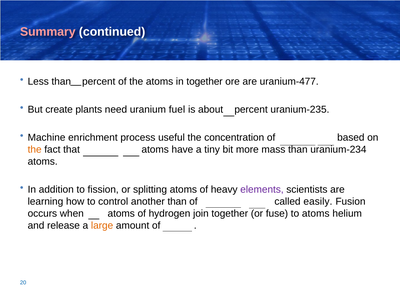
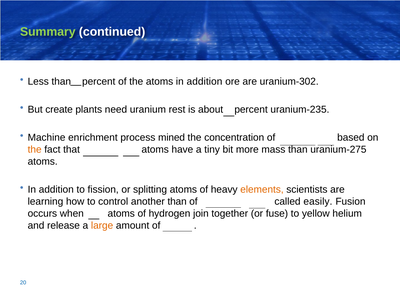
Summary colour: pink -> light green (48, 32)
atoms in together: together -> addition (204, 81)
uranium-477: uranium-477 -> uranium-302 (289, 81)
fuel: fuel -> rest (177, 109)
useful: useful -> mined (172, 137)
uranium-234: uranium-234 -> uranium-275 (338, 149)
elements colour: purple -> orange (262, 189)
to atoms: atoms -> yellow (316, 213)
